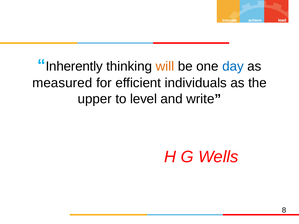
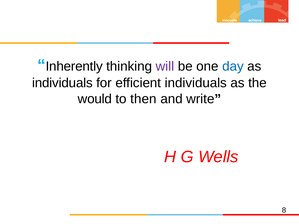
will colour: orange -> purple (165, 66)
measured: measured -> individuals (62, 83)
upper: upper -> would (95, 99)
level: level -> then (143, 99)
